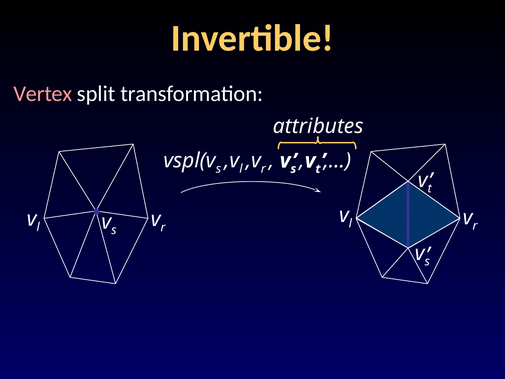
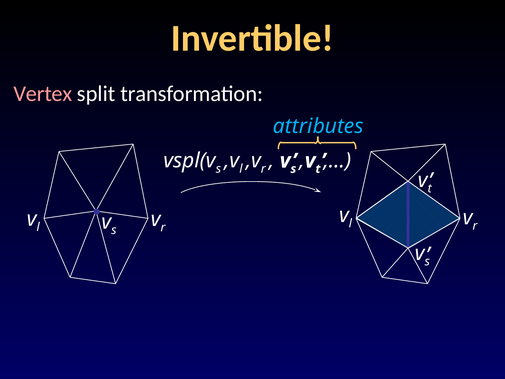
attributes colour: white -> light blue (318, 126)
